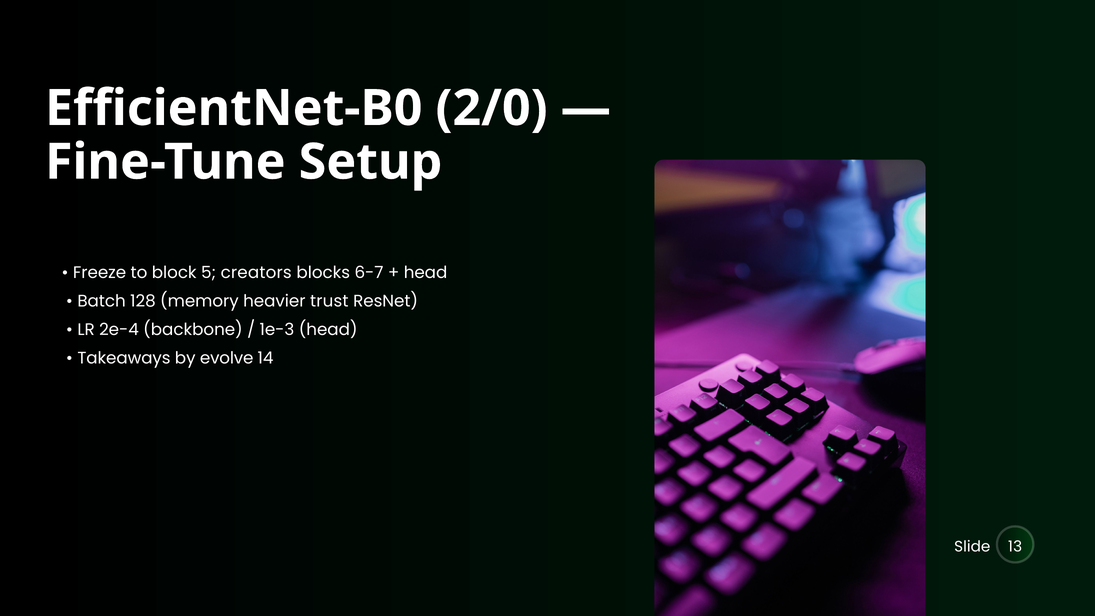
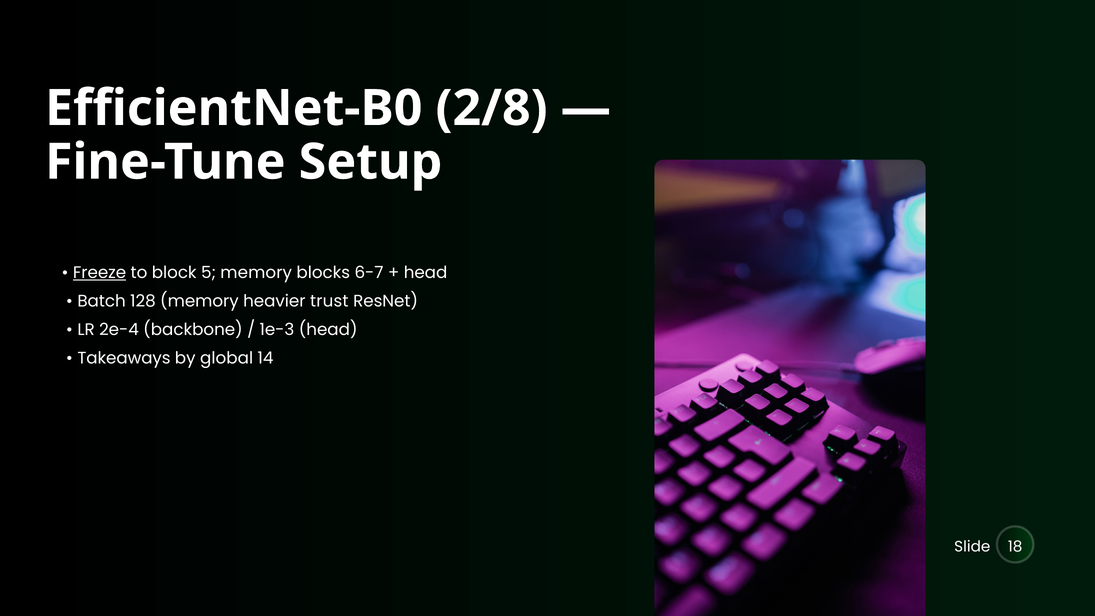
2/0: 2/0 -> 2/8 (492, 108)
Freeze underline: none -> present (100, 273)
5 creators: creators -> memory (256, 273)
evolve: evolve -> global (227, 358)
13: 13 -> 18 (1015, 547)
